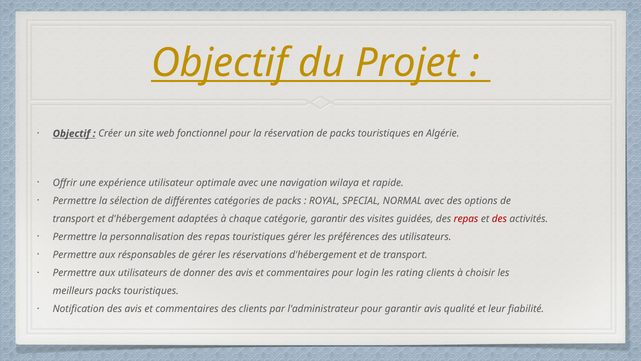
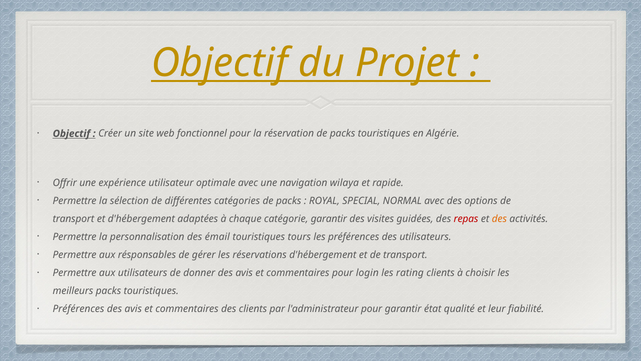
des colour: red -> orange (499, 219)
personnalisation des repas: repas -> émail (217, 237)
touristiques gérer: gérer -> tours (299, 237)
Notification: Notification -> Préférences (78, 309)
garantir avis: avis -> état (433, 309)
